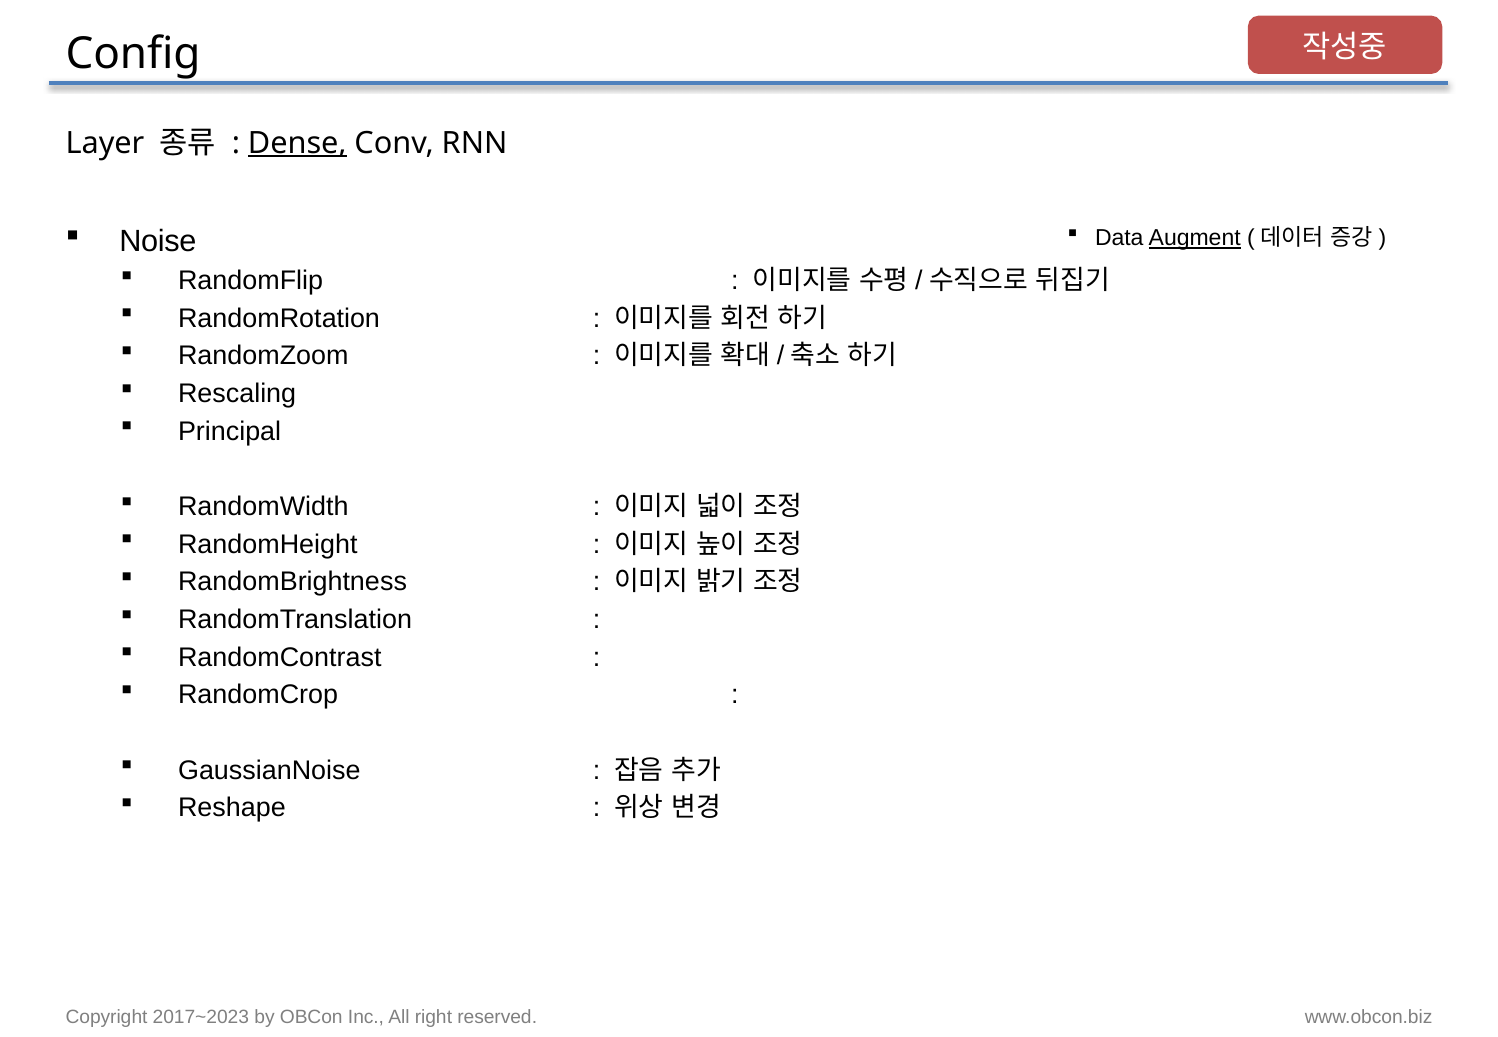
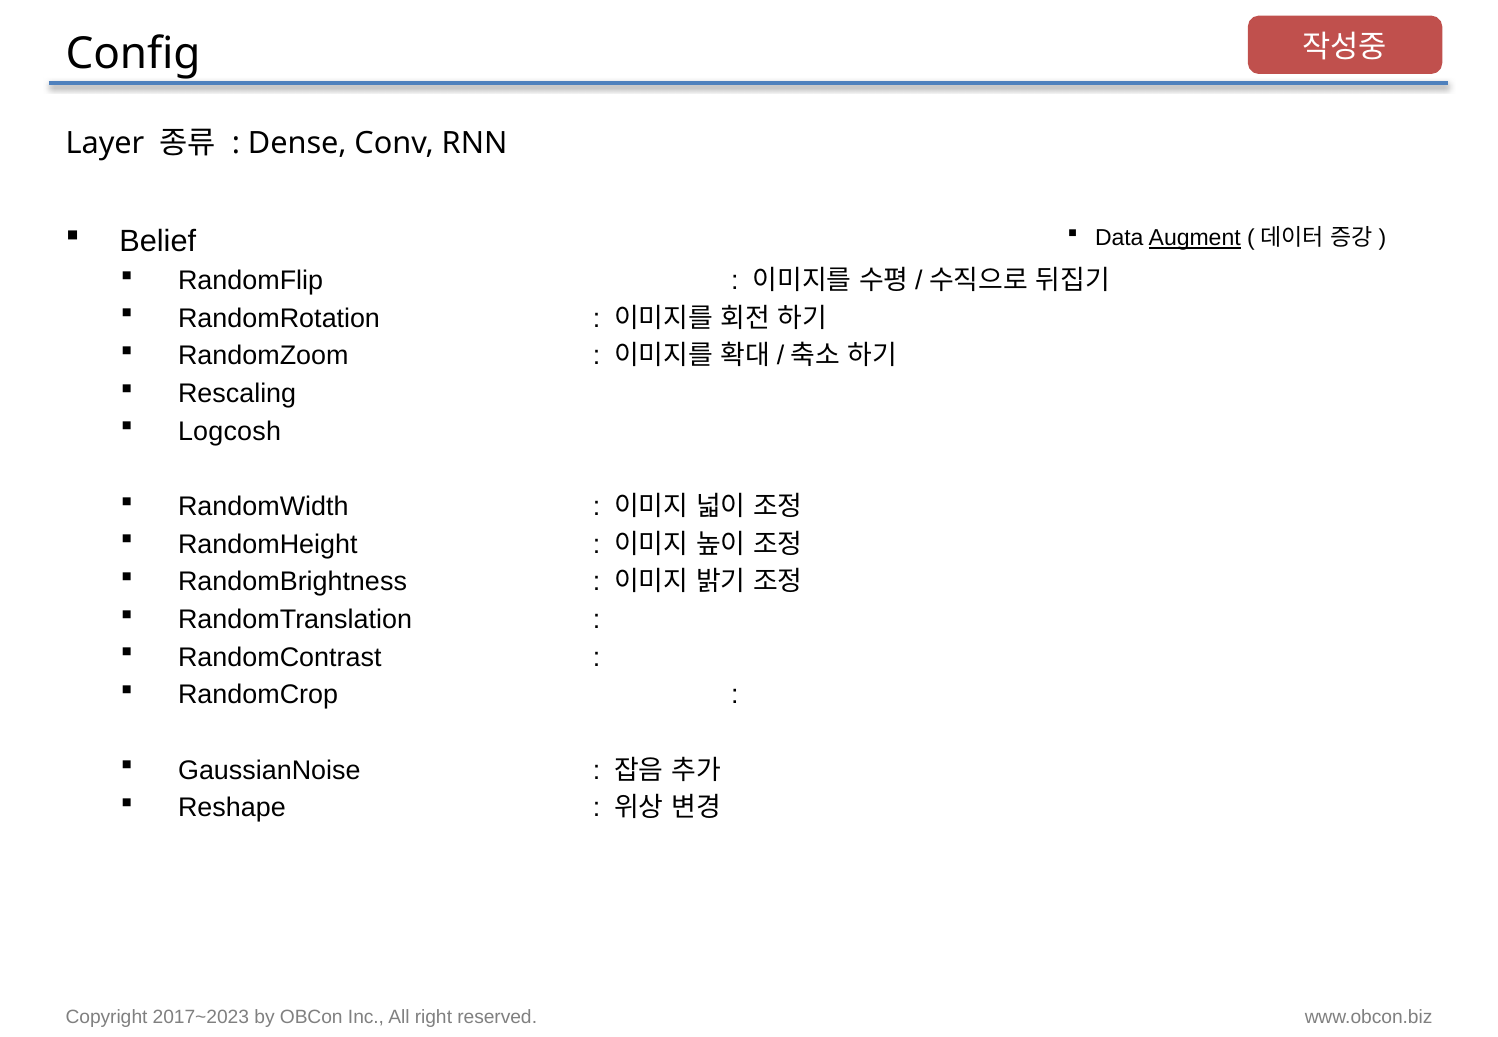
Dense underline: present -> none (297, 143)
Noise: Noise -> Belief (158, 241)
Principal: Principal -> Logcosh (230, 431)
